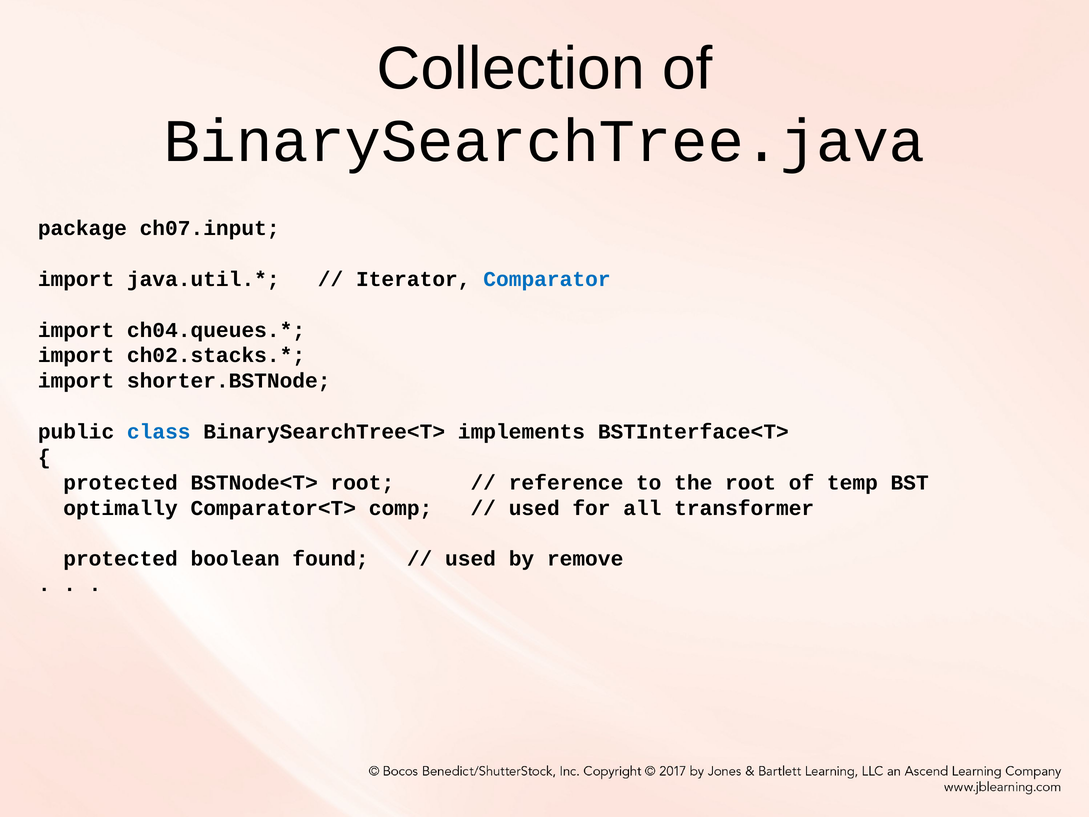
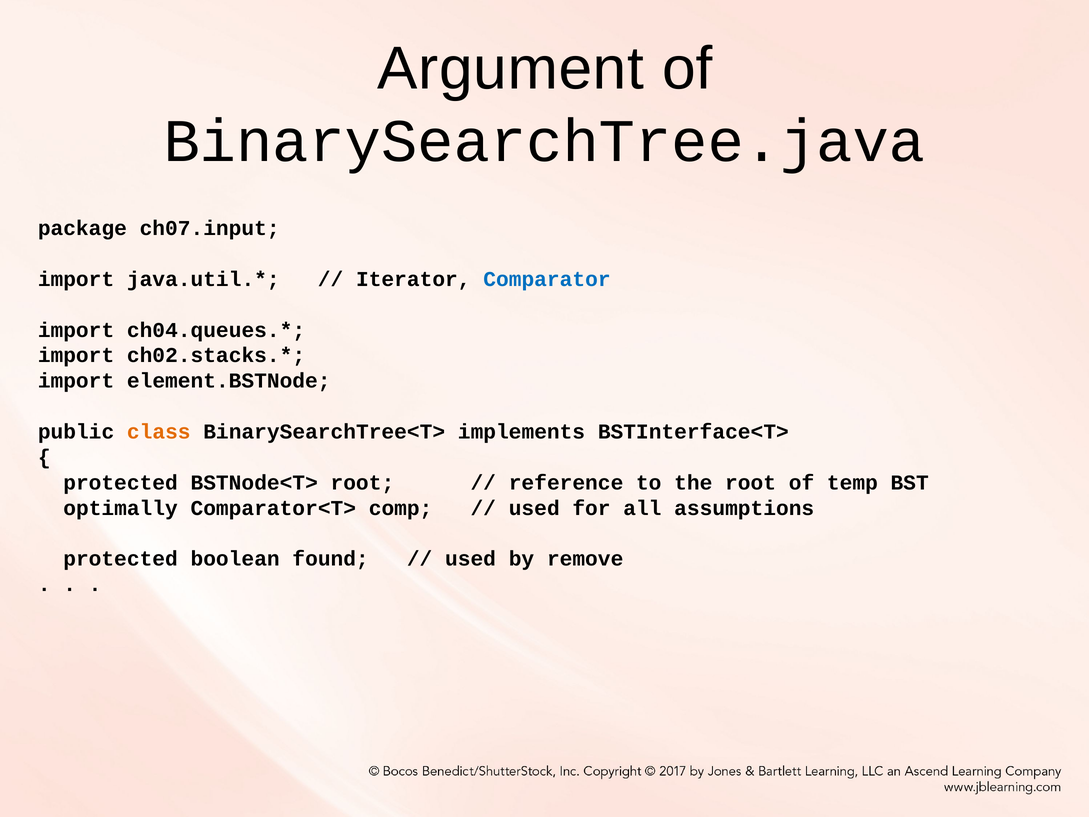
Collection: Collection -> Argument (511, 69)
shorter.BSTNode: shorter.BSTNode -> element.BSTNode (229, 381)
class colour: blue -> orange (159, 432)
transformer: transformer -> assumptions (744, 508)
